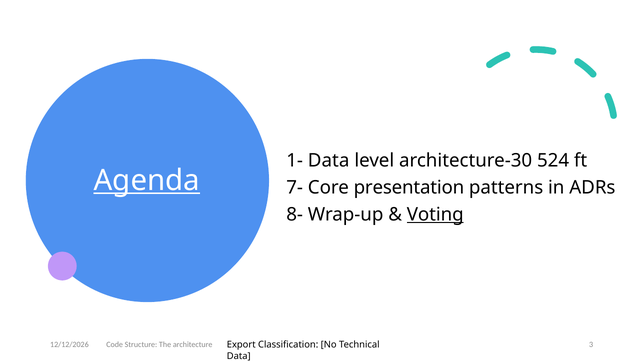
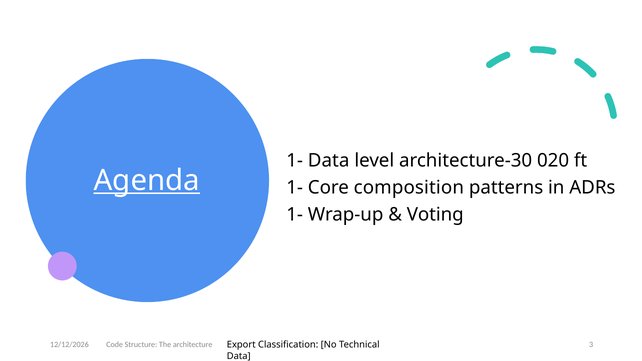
524: 524 -> 020 (553, 161)
7-: 7- -> 1- (295, 188)
presentation: presentation -> composition (409, 188)
8-: 8- -> 1- (295, 214)
Voting underline: present -> none (435, 214)
